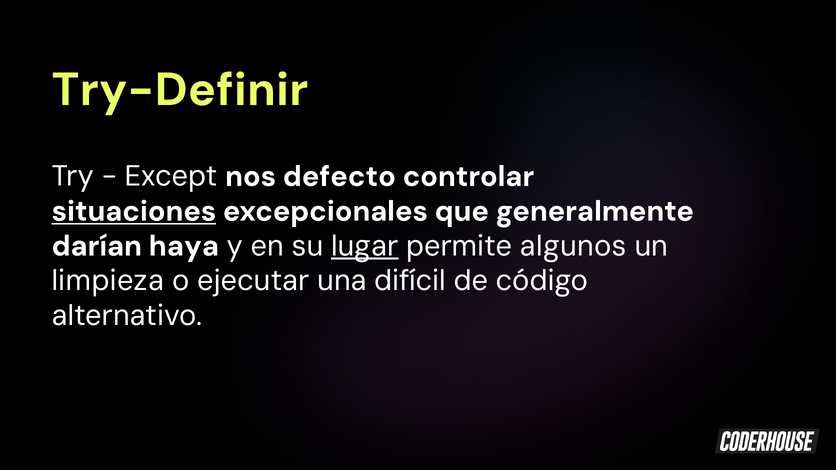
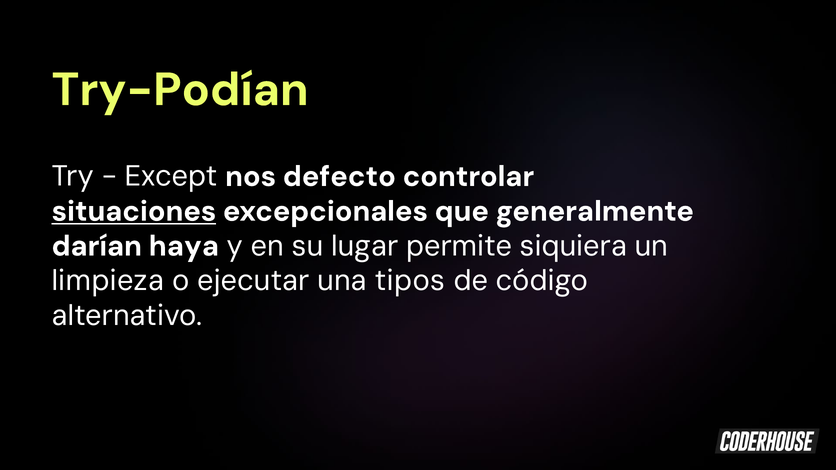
Try-Definir: Try-Definir -> Try-Podían (180, 90)
lugar underline: present -> none (365, 246)
algunos: algunos -> siquiera (573, 246)
difícil: difícil -> tipos (410, 281)
